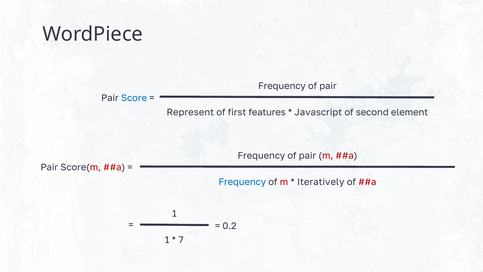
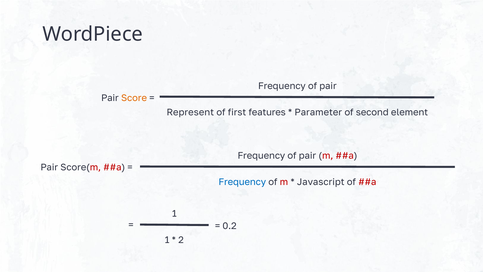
Score colour: blue -> orange (134, 98)
Javascript: Javascript -> Parameter (318, 112)
Iteratively: Iteratively -> Javascript (321, 182)
7: 7 -> 2 (181, 240)
